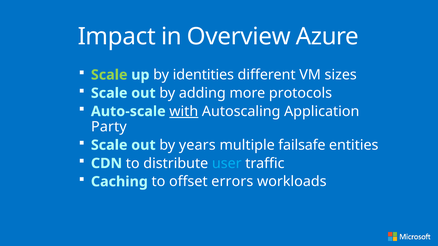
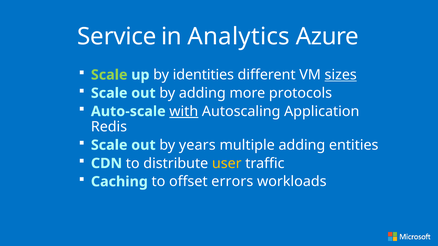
Impact: Impact -> Service (117, 36)
Overview: Overview -> Analytics (239, 36)
sizes underline: none -> present (341, 75)
Party: Party -> Redis (109, 127)
multiple failsafe: failsafe -> adding (302, 145)
user colour: light blue -> yellow (227, 164)
